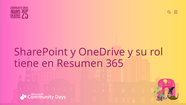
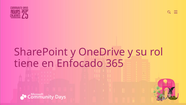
Resumen: Resumen -> Enfocado (80, 63)
